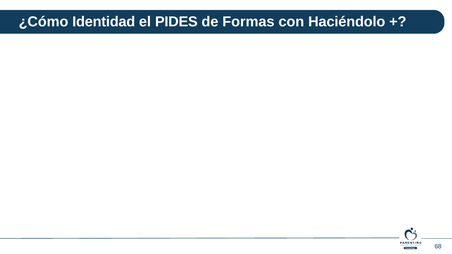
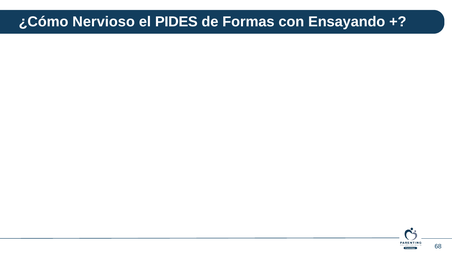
Identidad: Identidad -> Nervioso (104, 22)
Haciéndolo: Haciéndolo -> Ensayando (347, 22)
